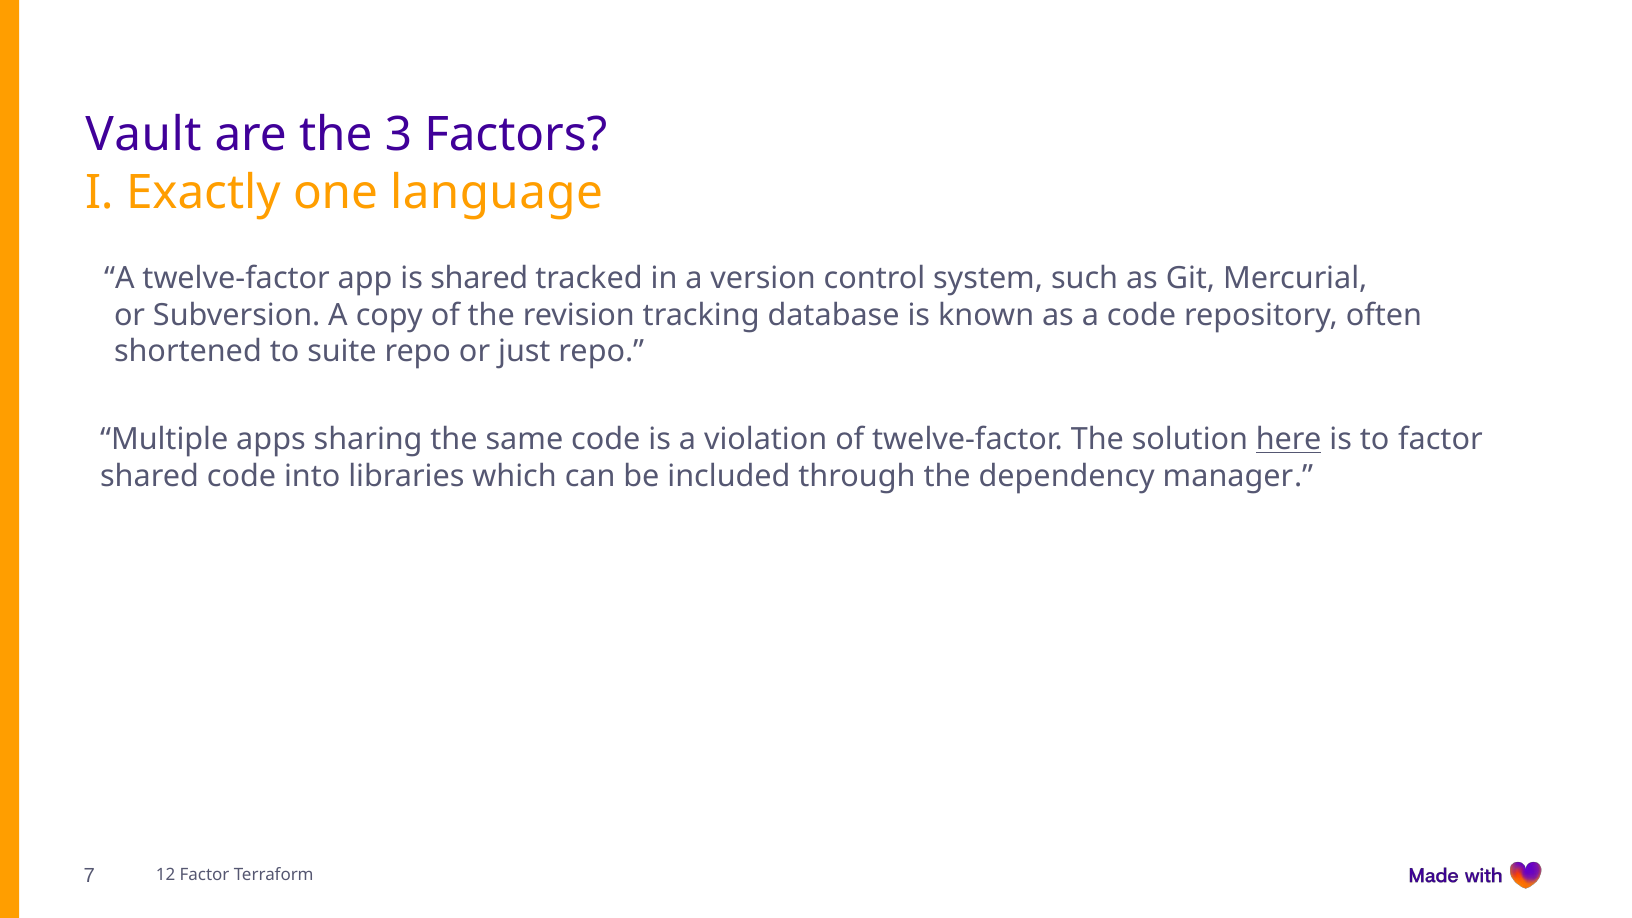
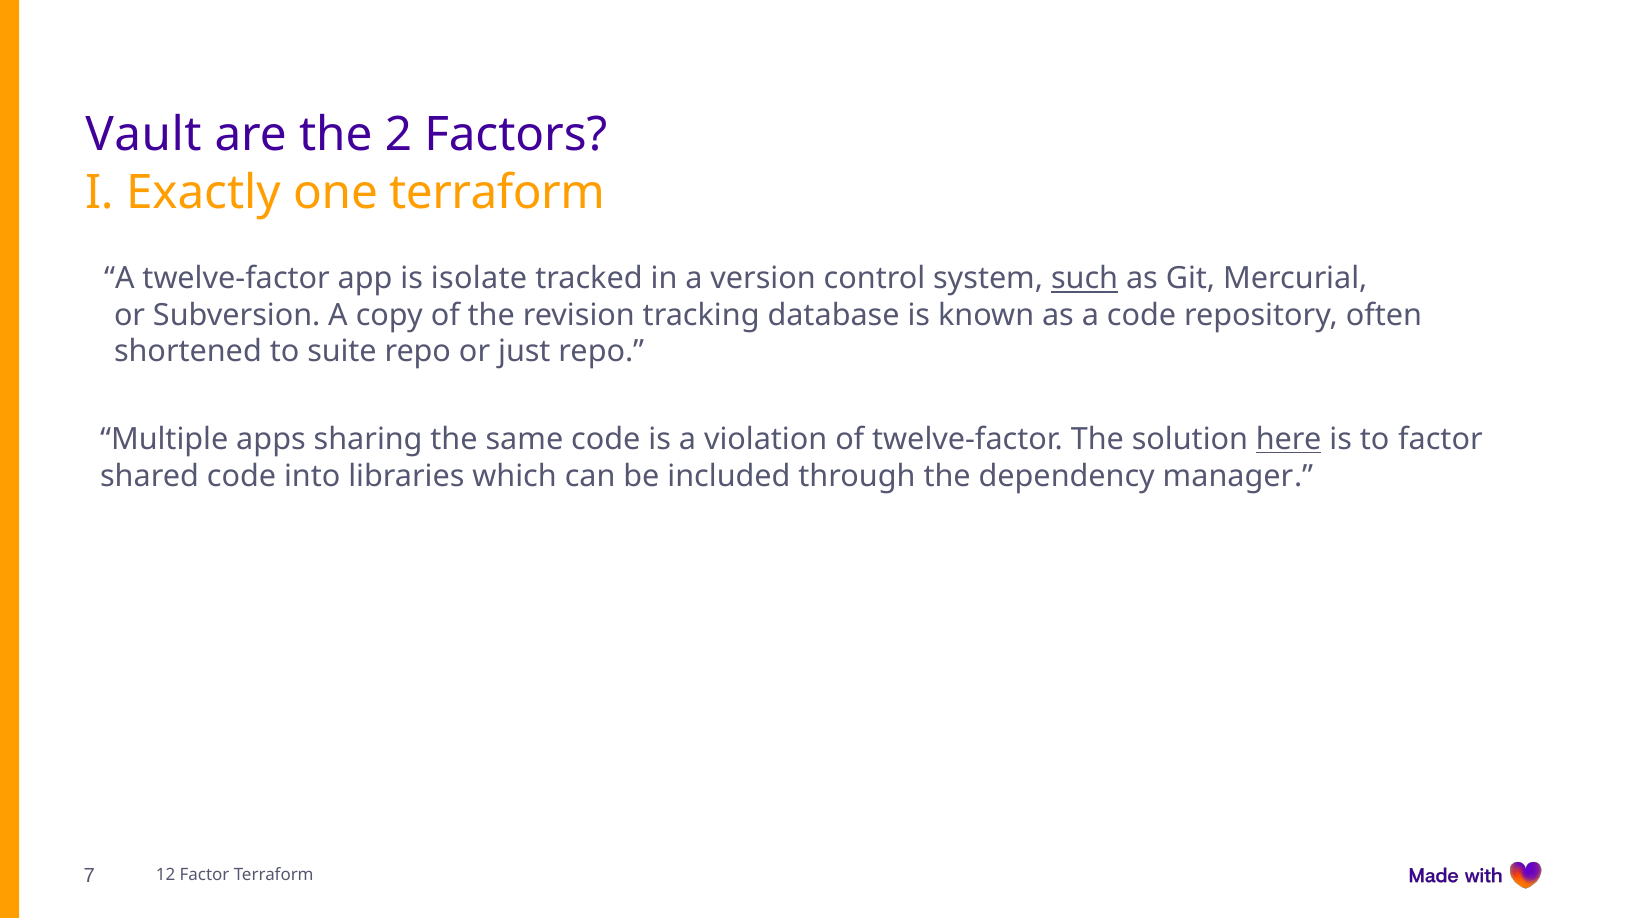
3: 3 -> 2 (398, 134)
one language: language -> terraform (497, 192)
is shared: shared -> isolate (479, 278)
such underline: none -> present (1085, 278)
